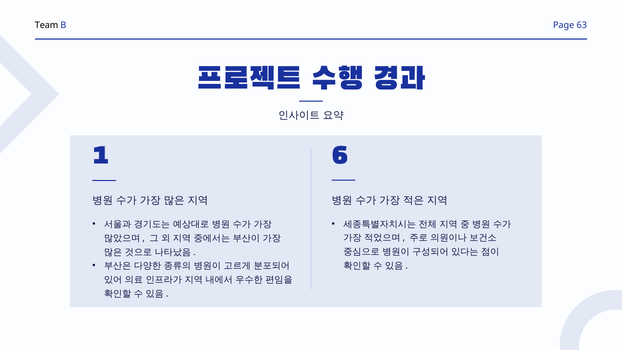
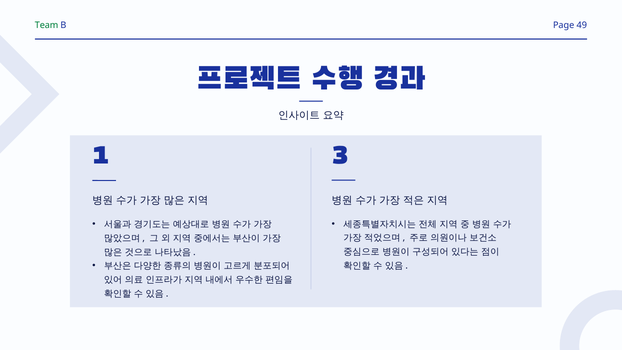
Team colour: black -> green (47, 25)
63: 63 -> 49 (582, 25)
6: 6 -> 3 (340, 155)
